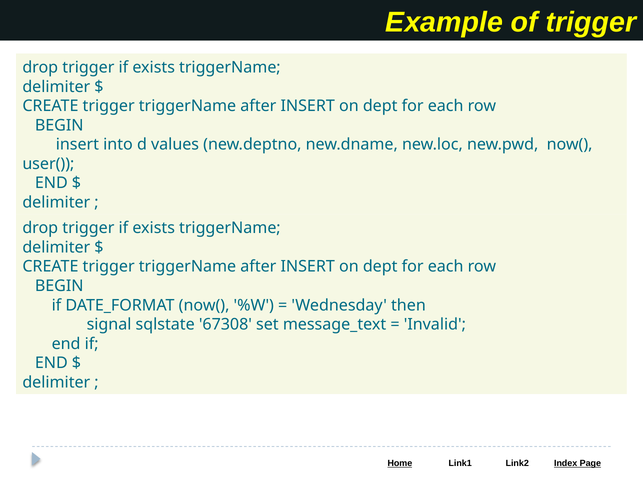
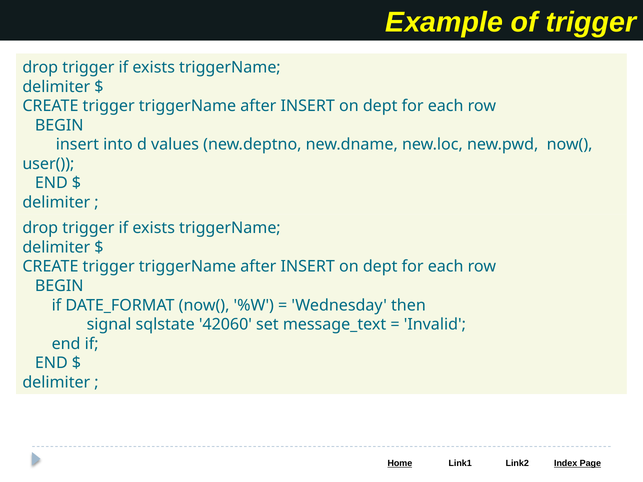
67308: 67308 -> 42060 (225, 325)
